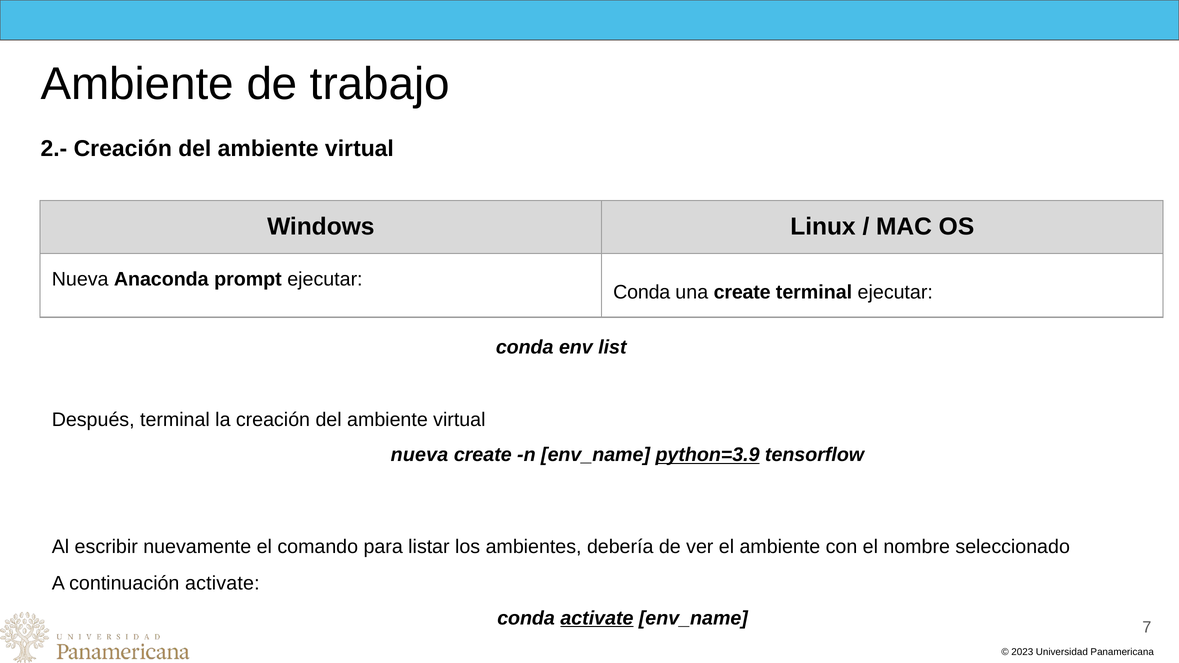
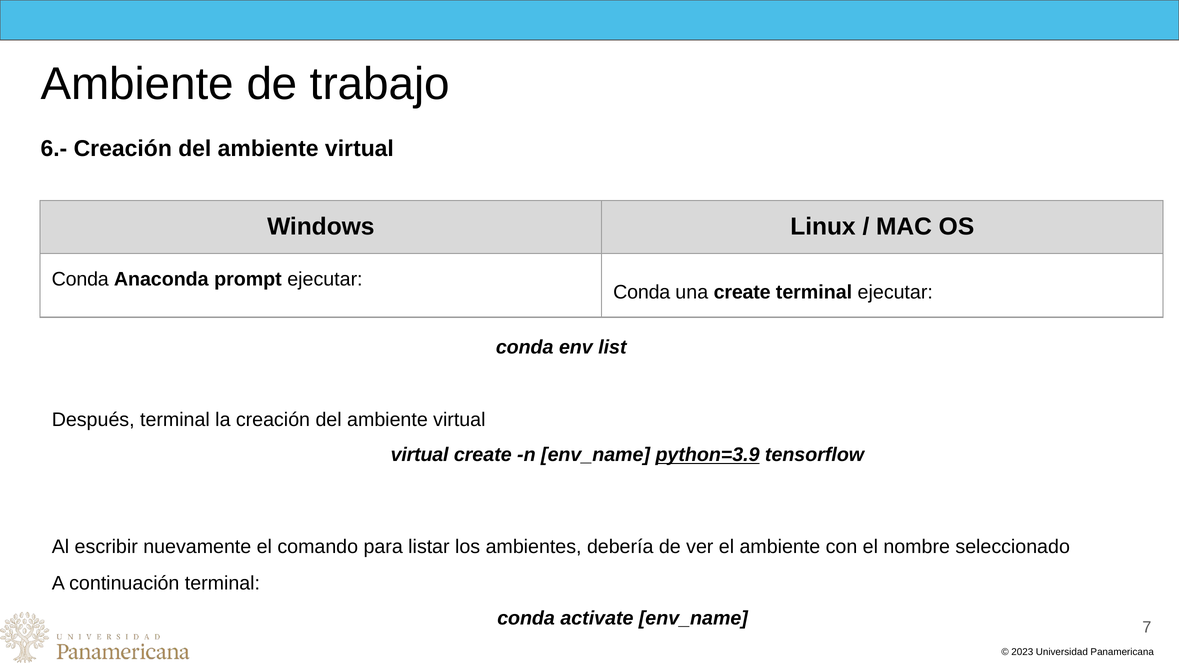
2.-: 2.- -> 6.- (54, 148)
Nueva: Nueva -> Conda (80, 279)
nueva: nueva -> virtual (420, 455)
continuación activate: activate -> terminal (222, 583)
activate underline: present -> none (597, 618)
